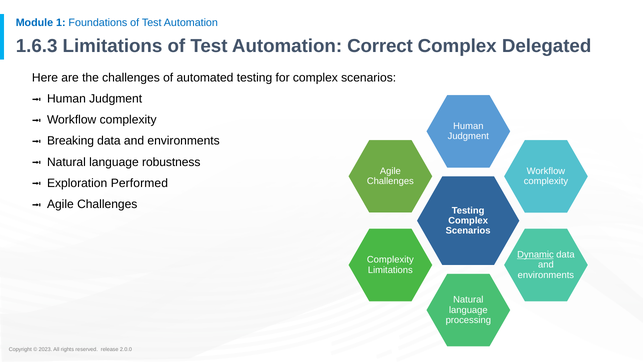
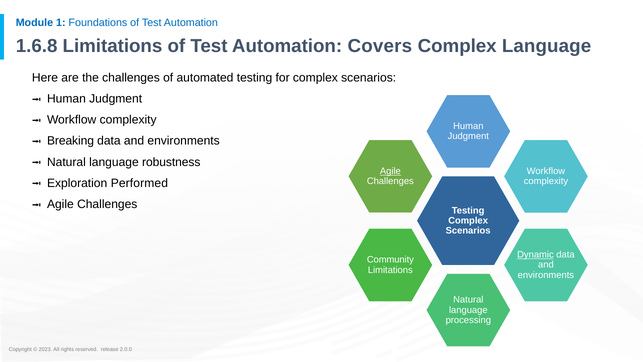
1.6.3: 1.6.3 -> 1.6.8 (37, 46)
Correct: Correct -> Covers (380, 46)
Complex Delegated: Delegated -> Language (547, 46)
Agile underline: none -> present (390, 171)
Complexity: Complexity -> Community (390, 260)
